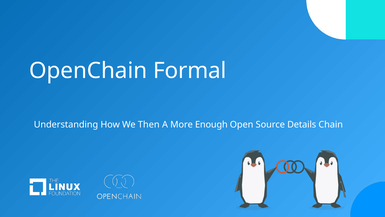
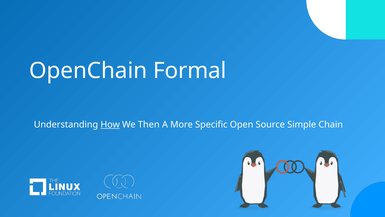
How underline: none -> present (110, 124)
Enough: Enough -> Specific (211, 124)
Details: Details -> Simple (302, 124)
